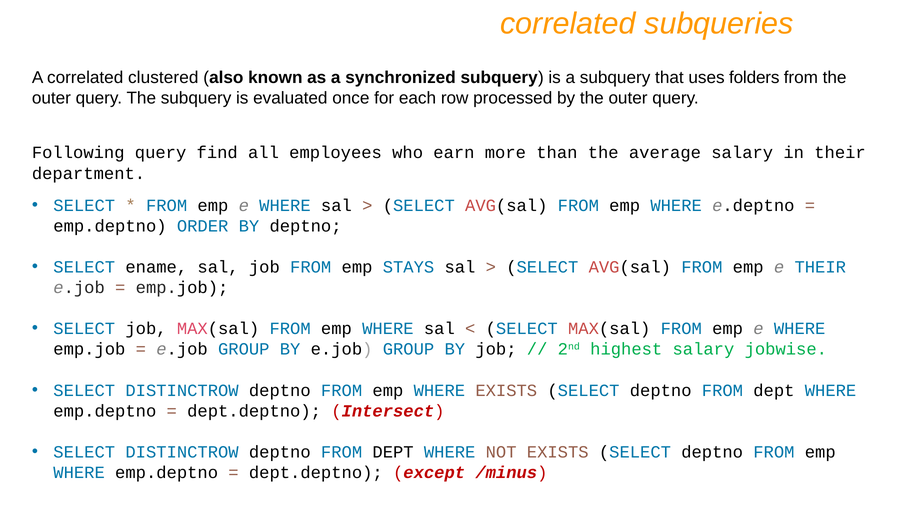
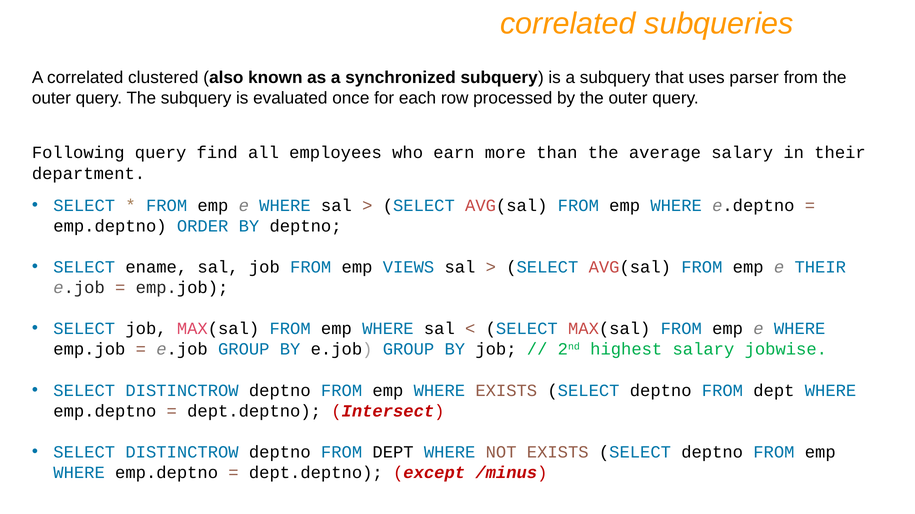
folders: folders -> parser (754, 78)
STAYS: STAYS -> VIEWS (408, 267)
